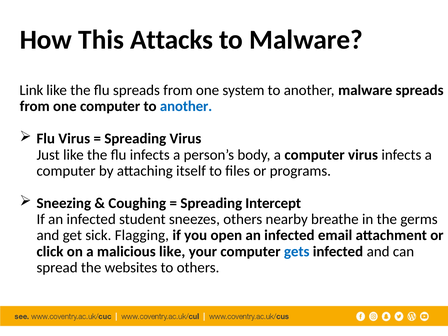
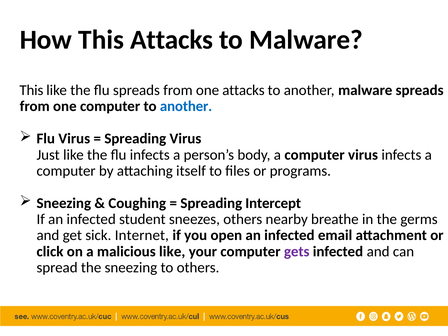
Link: Link -> This (31, 90)
one system: system -> attacks (243, 90)
Flagging: Flagging -> Internet (142, 235)
gets colour: blue -> purple (297, 251)
the websites: websites -> sneezing (131, 268)
